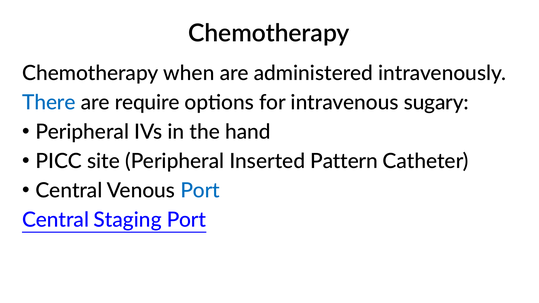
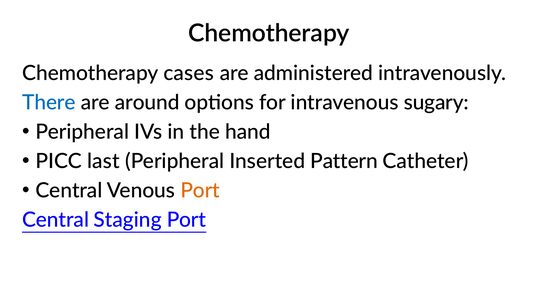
when: when -> cases (189, 73)
require: require -> around (147, 103)
site: site -> last (103, 161)
Port colour: blue -> orange (200, 191)
